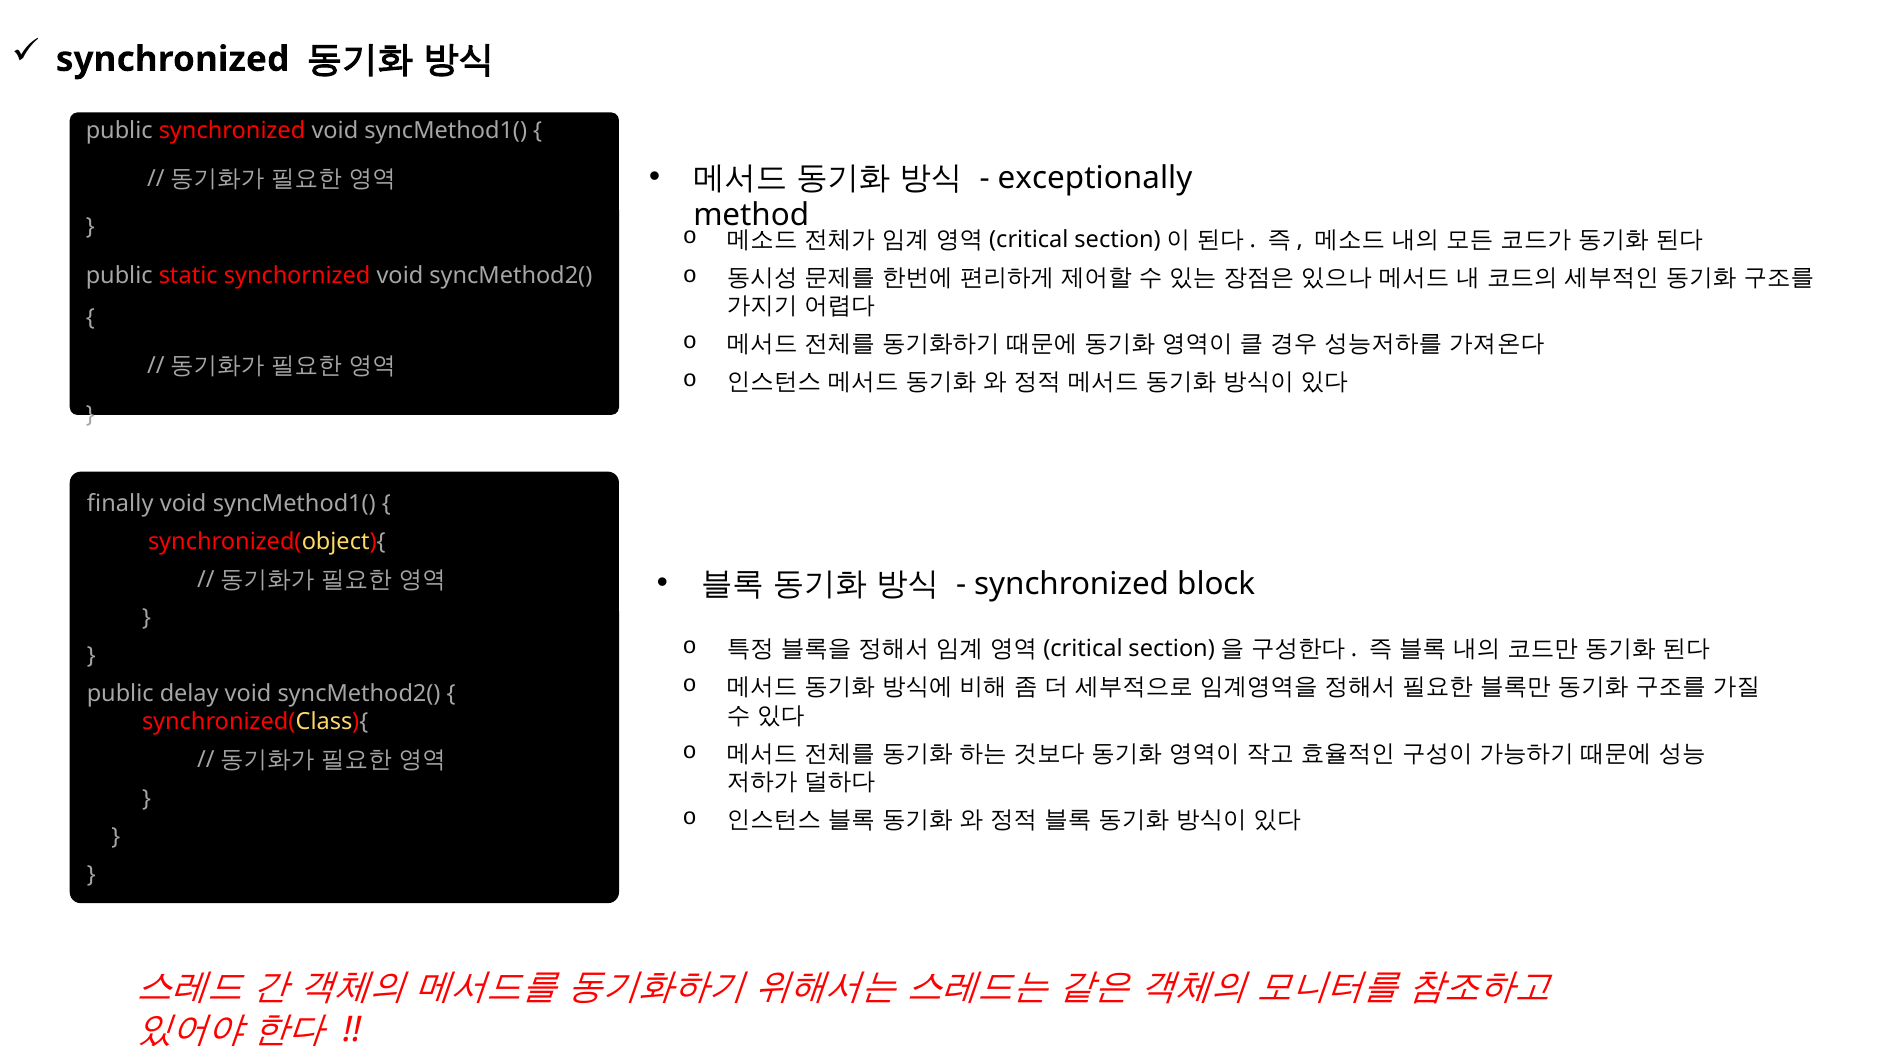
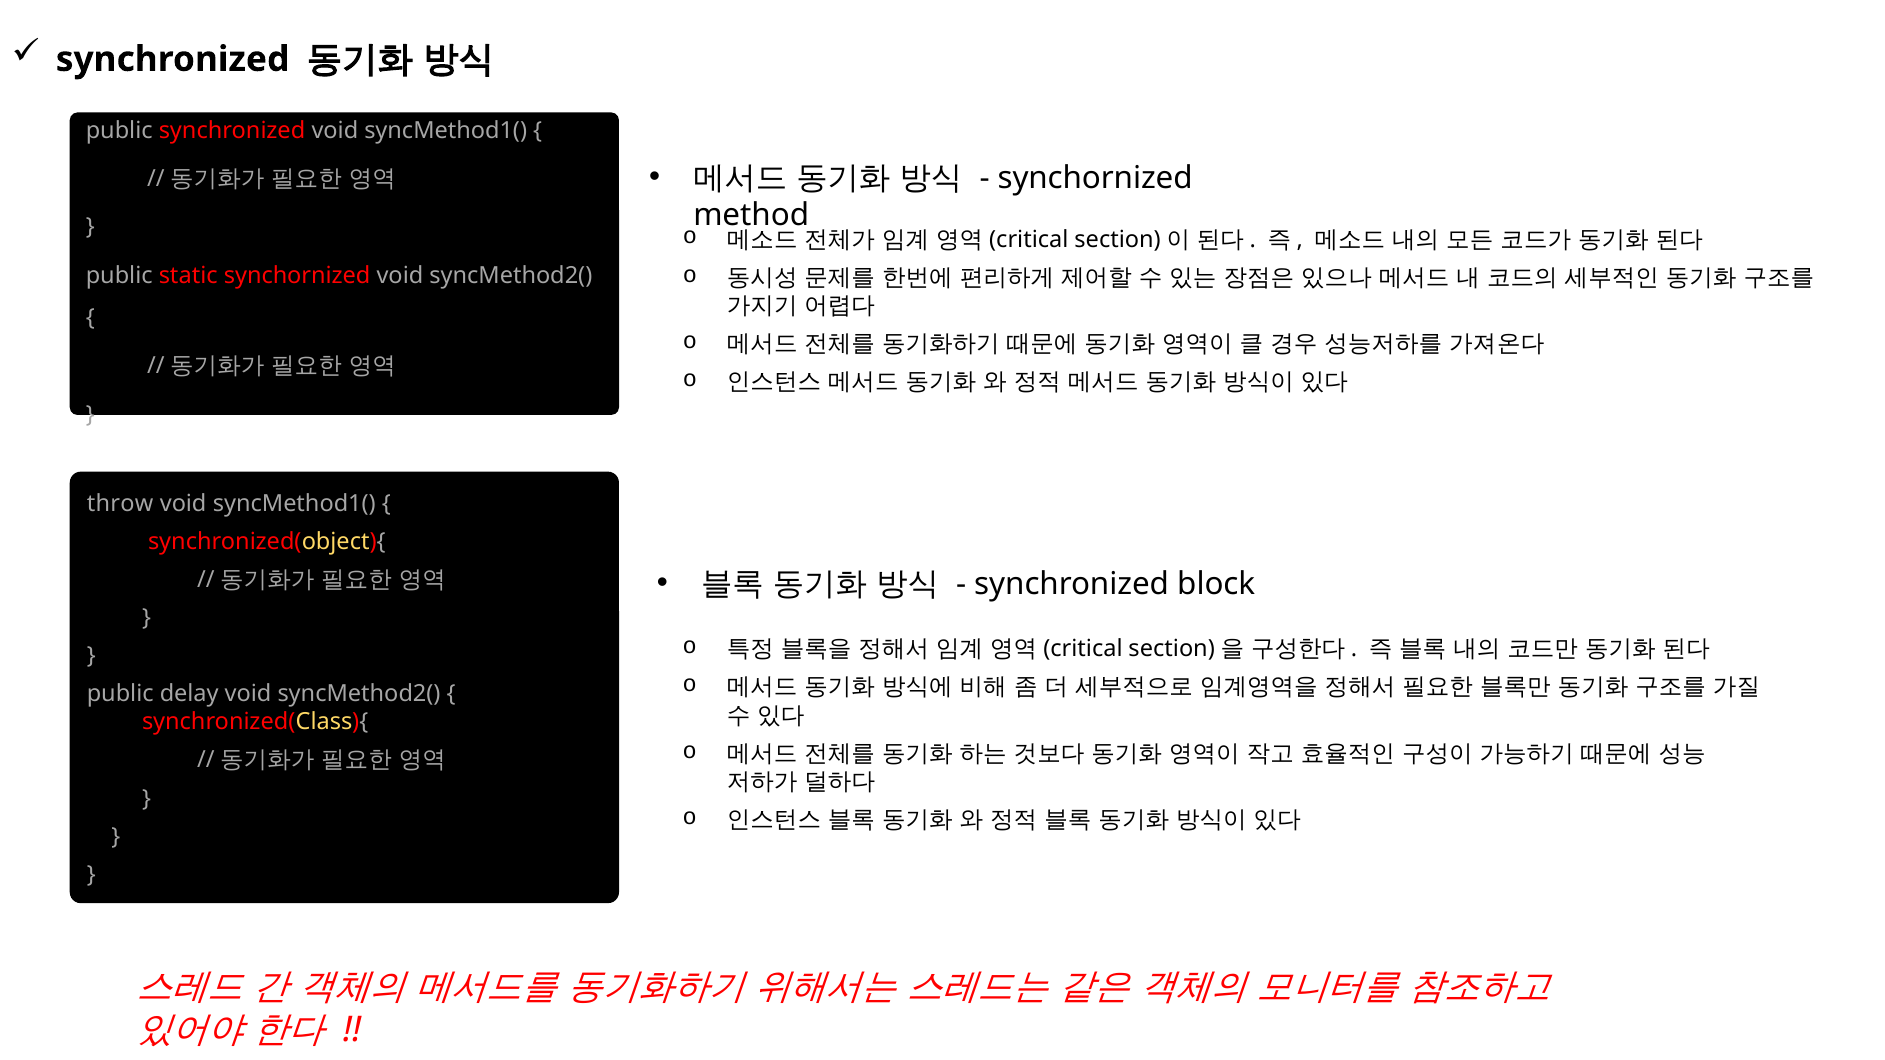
exceptionally: exceptionally -> synchornized (1095, 178)
finally: finally -> throw (120, 504)
